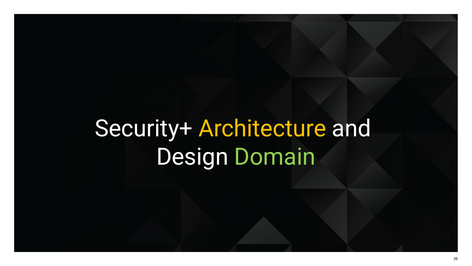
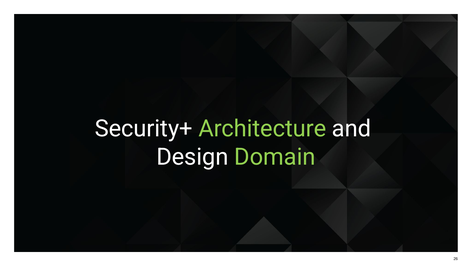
Architecture colour: yellow -> light green (262, 128)
